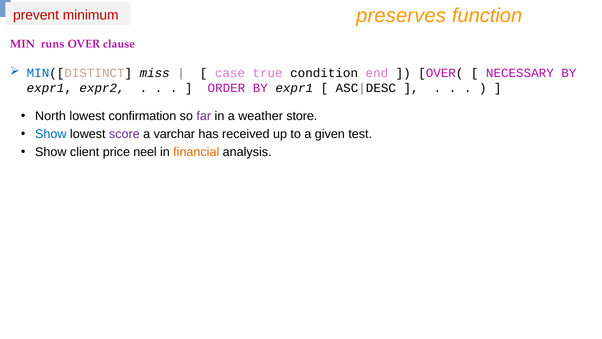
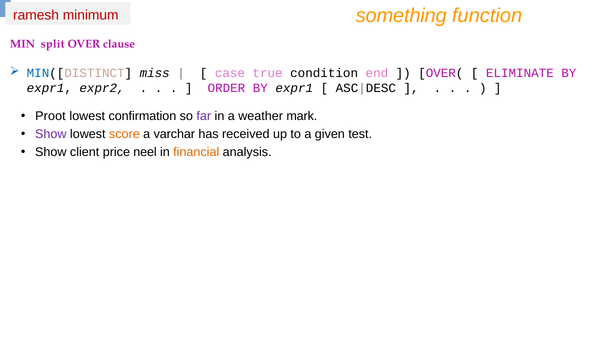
preserves: preserves -> something (401, 16)
prevent: prevent -> ramesh (36, 15)
runs: runs -> split (53, 44)
NECESSARY: NECESSARY -> ELIMINATE (520, 73)
North: North -> Proot (50, 116)
store: store -> mark (302, 116)
Show colour: blue -> purple (51, 134)
score colour: purple -> orange (124, 134)
